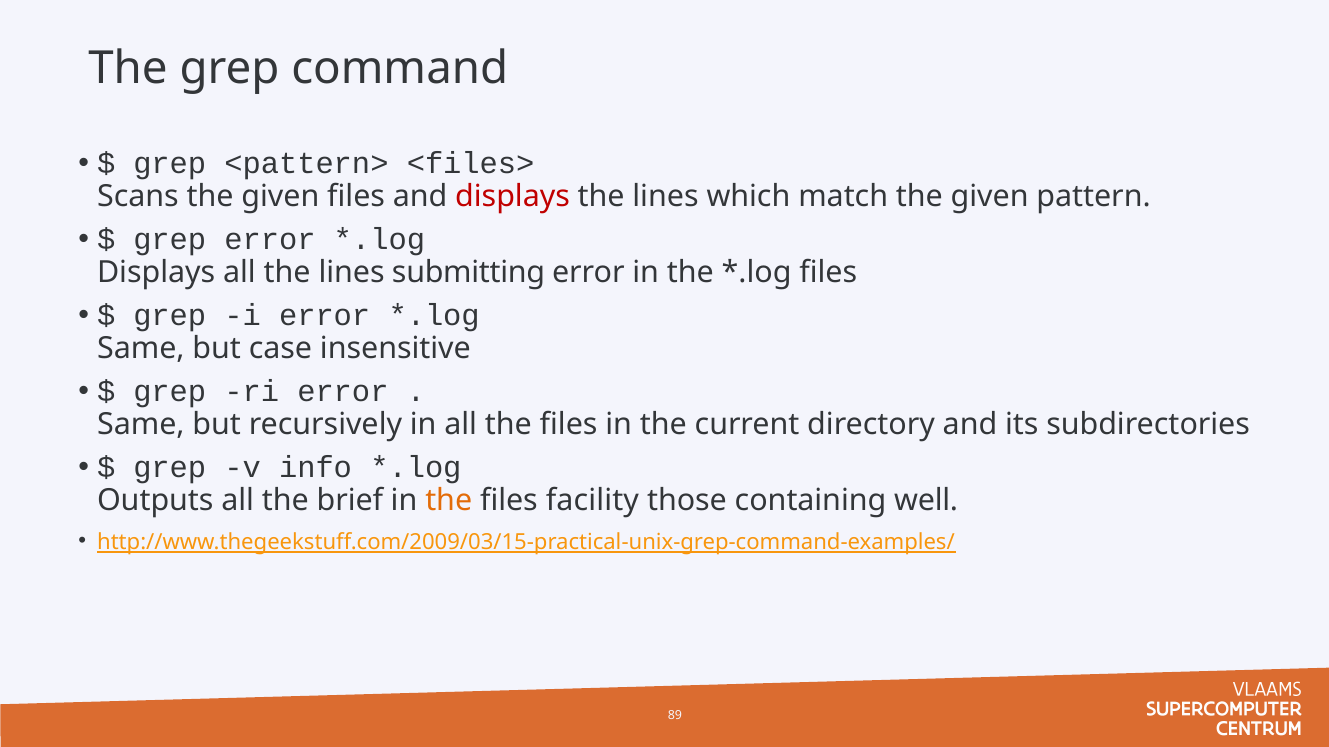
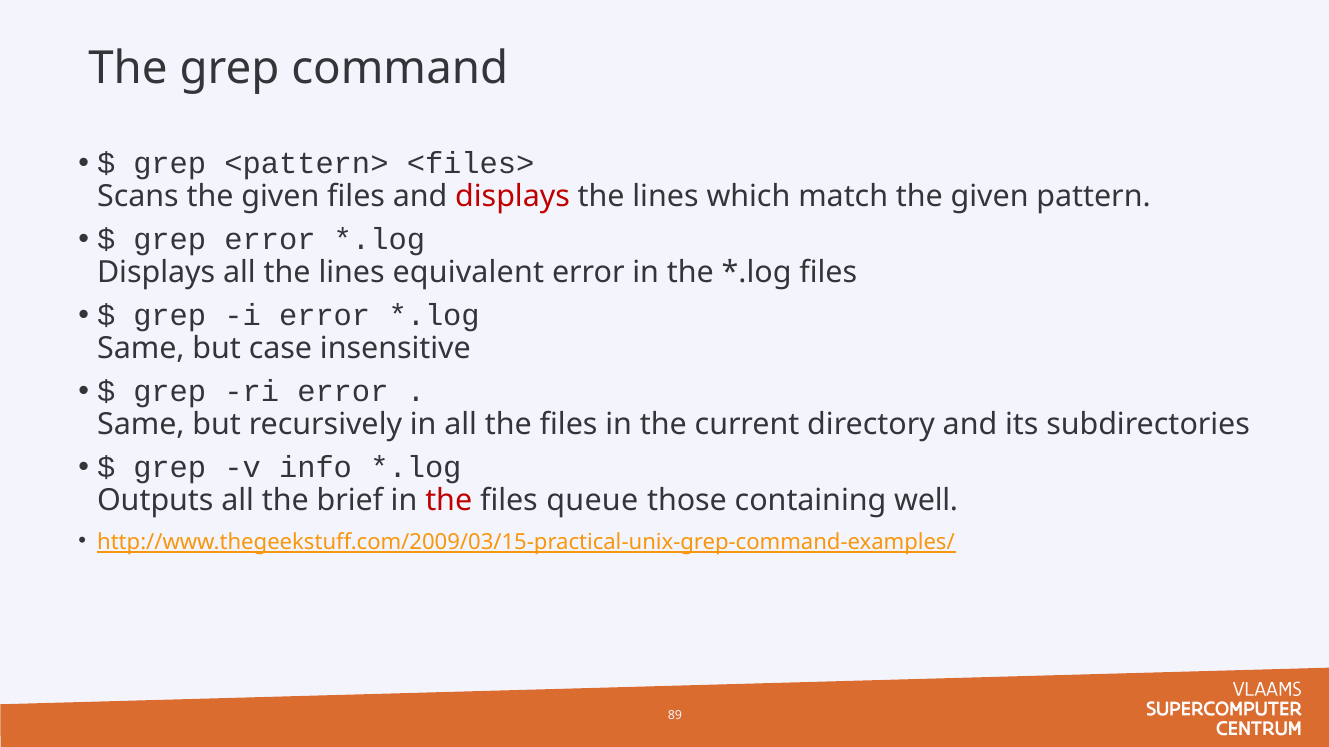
submitting: submitting -> equivalent (468, 272)
the colour: orange -> red (449, 501)
facility: facility -> queue (592, 501)
